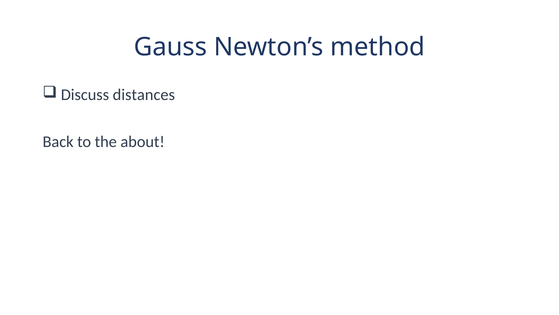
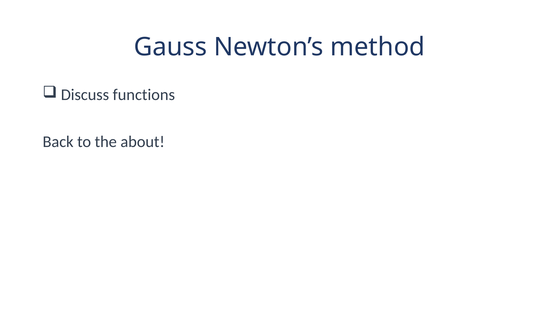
distances: distances -> functions (144, 95)
